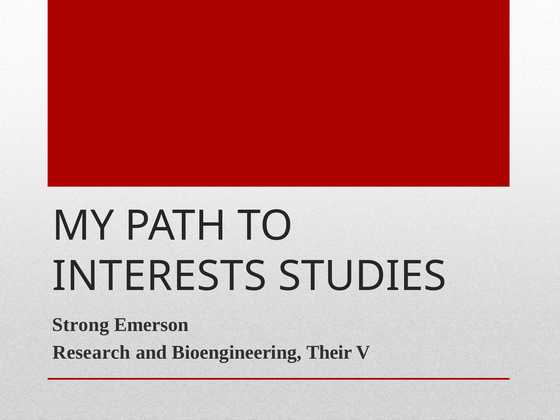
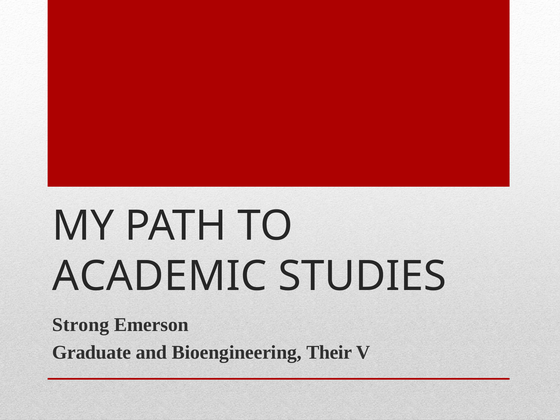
INTERESTS: INTERESTS -> ACADEMIC (160, 276)
Research: Research -> Graduate (92, 353)
